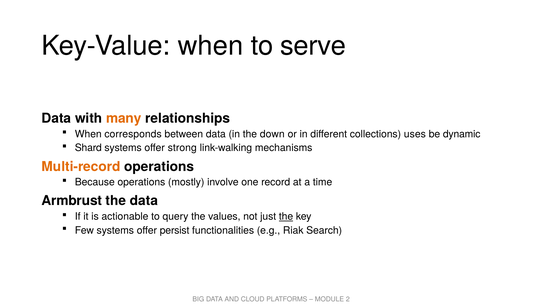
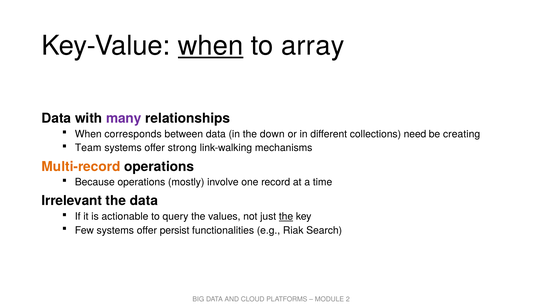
when underline: none -> present (211, 46)
serve: serve -> array (313, 46)
many colour: orange -> purple (124, 118)
uses: uses -> need (415, 134)
dynamic: dynamic -> creating (462, 134)
Shard: Shard -> Team (88, 148)
Armbrust: Armbrust -> Irrelevant (72, 201)
